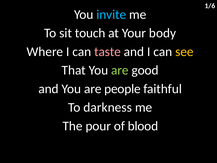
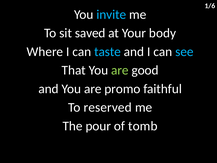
touch: touch -> saved (90, 33)
taste colour: pink -> light blue (108, 52)
see colour: yellow -> light blue (184, 52)
people: people -> promo (122, 89)
darkness: darkness -> reserved (108, 107)
blood: blood -> tomb (143, 126)
